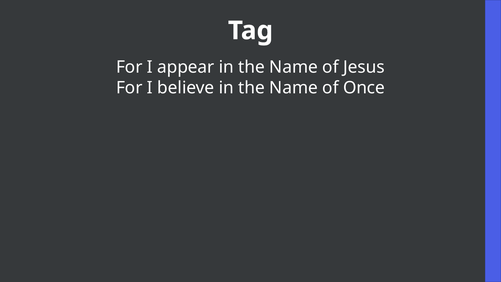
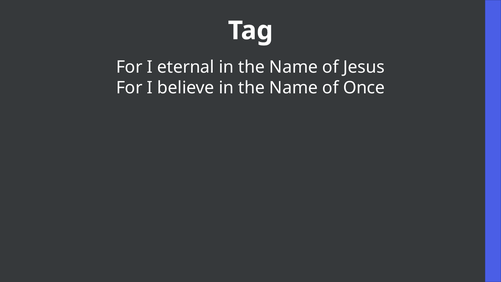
appear: appear -> eternal (186, 67)
